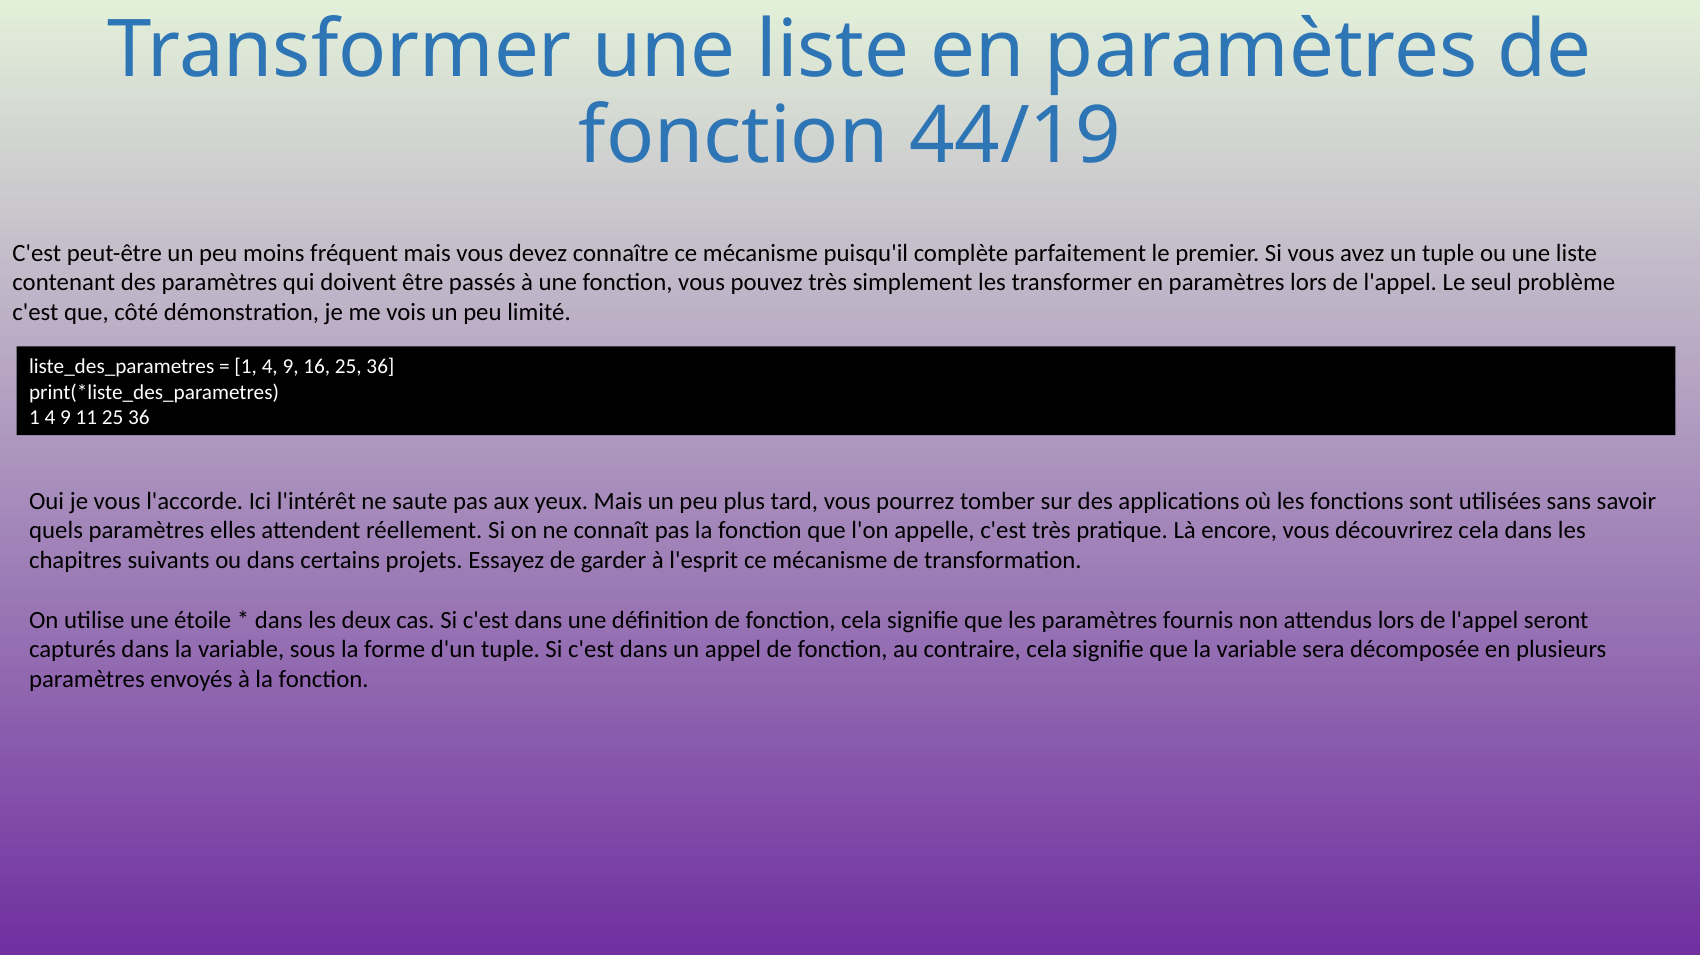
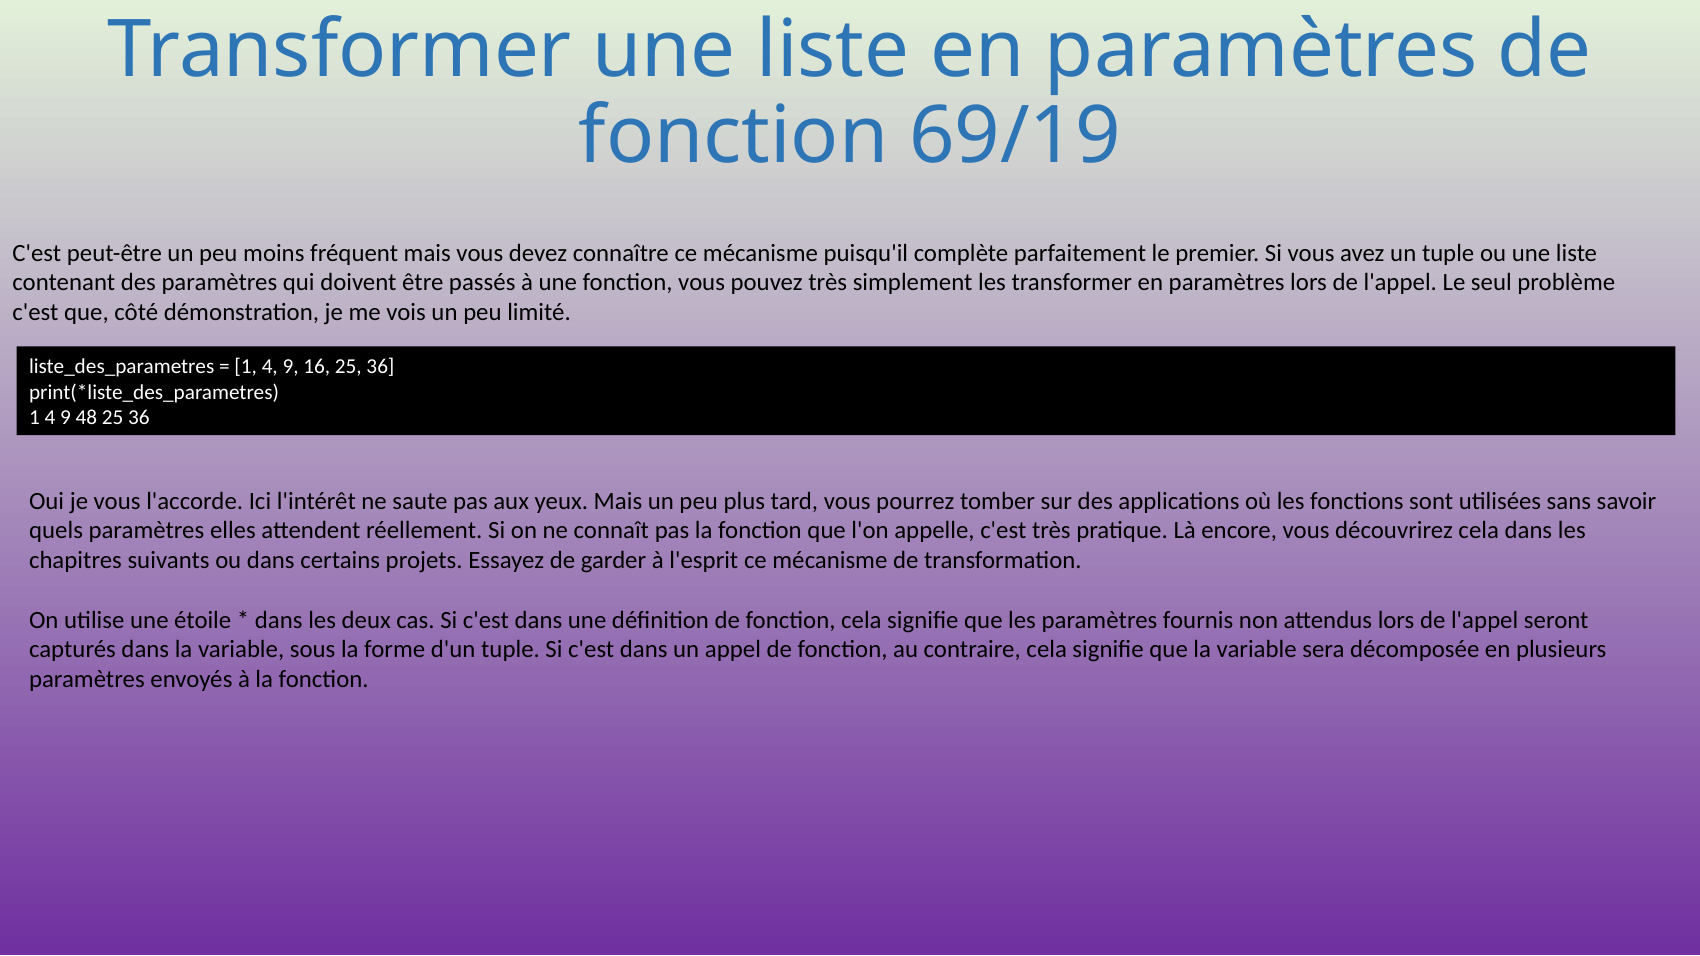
44/19: 44/19 -> 69/19 (1015, 136)
11: 11 -> 48 (86, 418)
